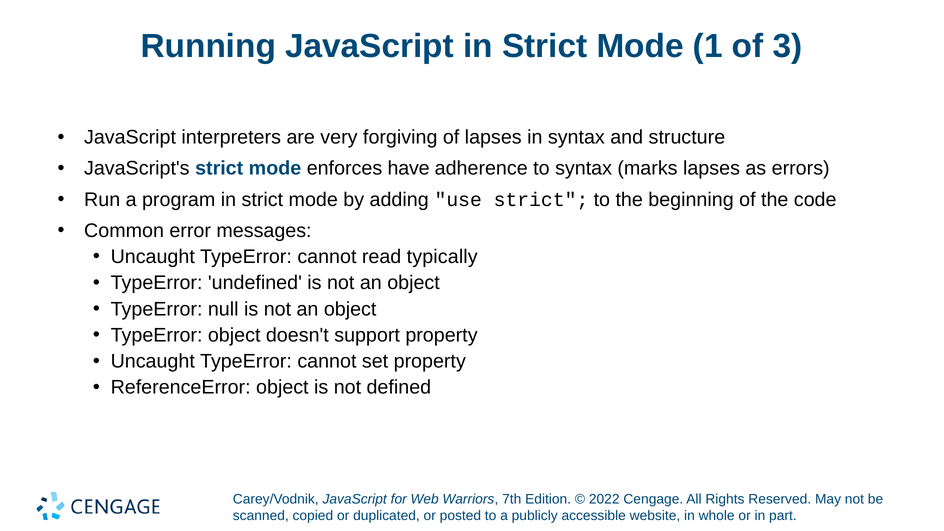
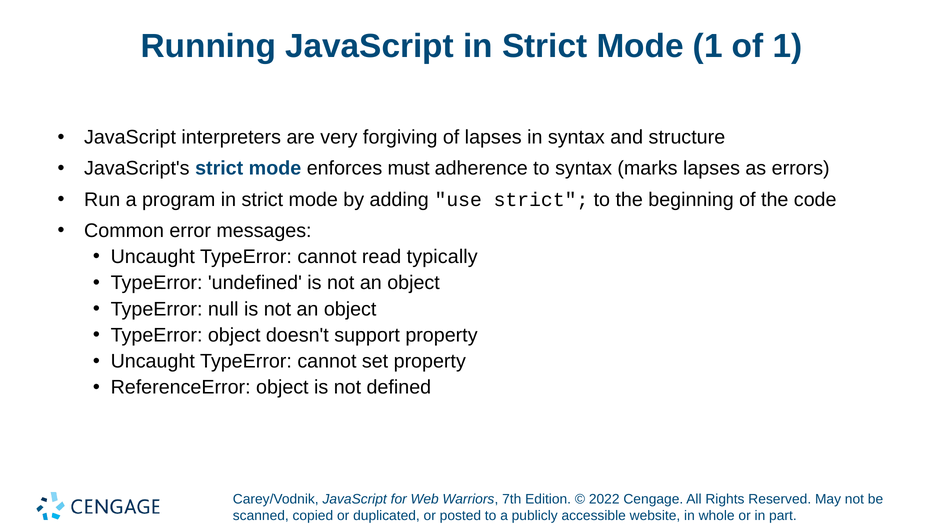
of 3: 3 -> 1 (787, 46)
have: have -> must (409, 168)
